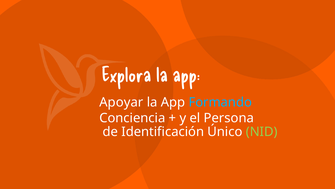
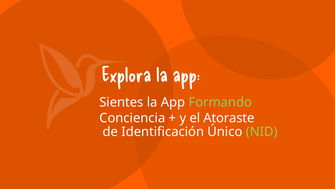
Apoyar: Apoyar -> Sientes (121, 102)
Formando colour: light blue -> light green (220, 102)
Persona: Persona -> Atoraste (229, 118)
